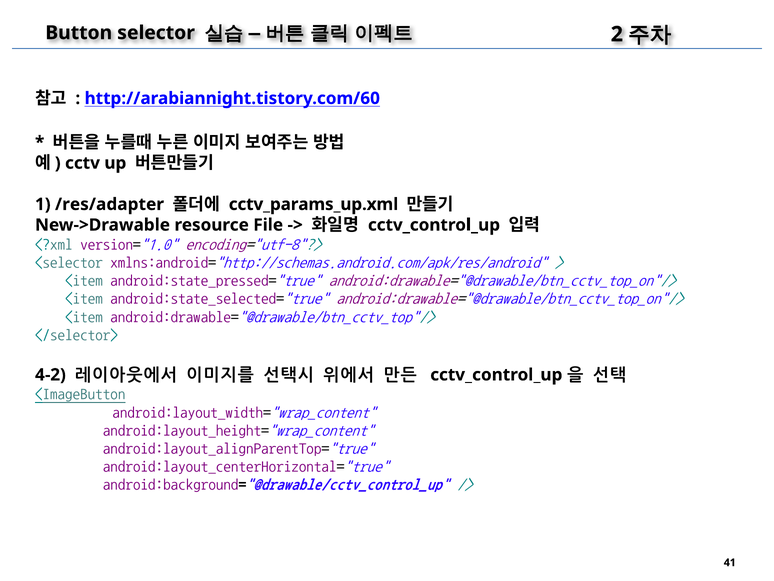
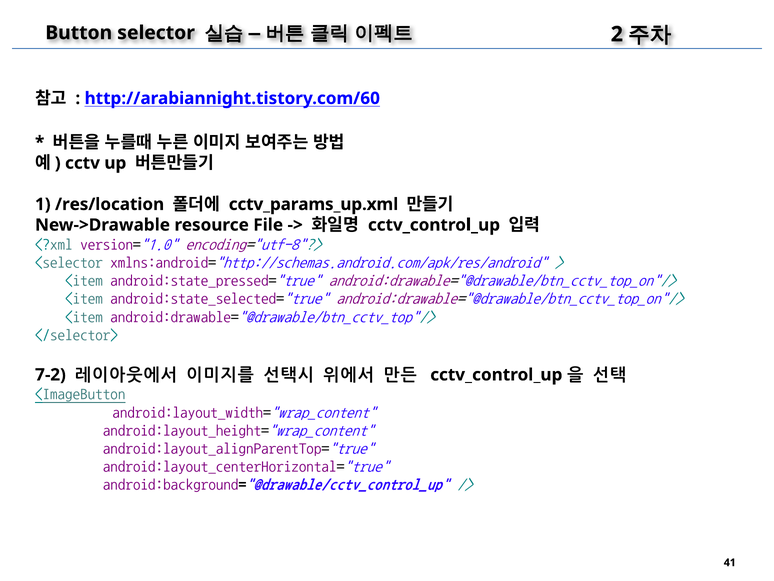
/res/adapter: /res/adapter -> /res/location (110, 204)
4-2: 4-2 -> 7-2 (50, 374)
